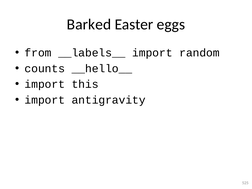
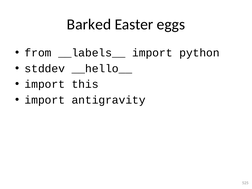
random: random -> python (199, 53)
counts: counts -> stddev (45, 69)
